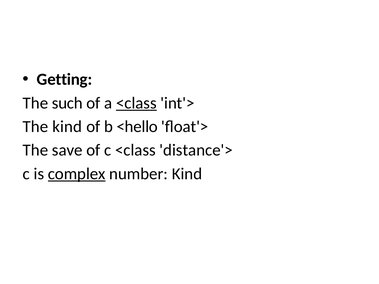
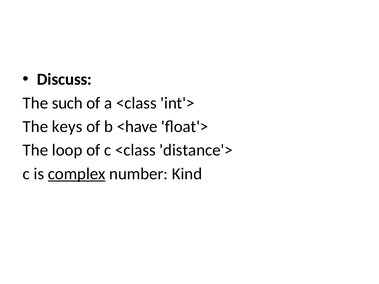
Getting: Getting -> Discuss (64, 80)
<class underline: present -> none (136, 103)
The kind: kind -> keys (67, 127)
<hello: <hello -> <have (137, 127)
save: save -> loop (67, 150)
